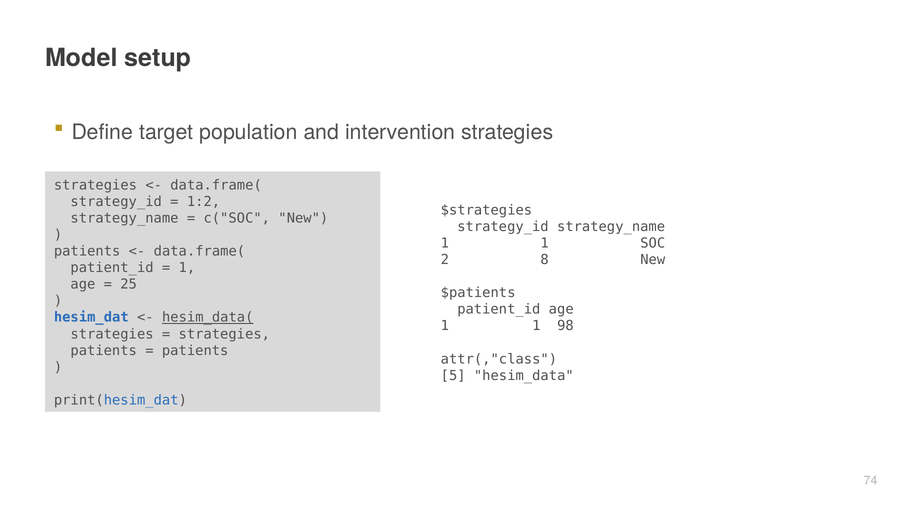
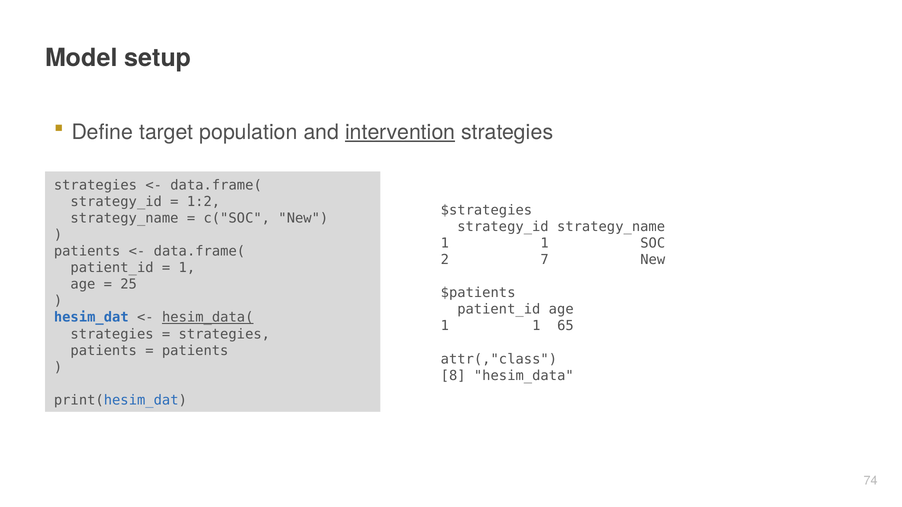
intervention underline: none -> present (400, 132)
8: 8 -> 7 (545, 260)
98: 98 -> 65 (565, 326)
5: 5 -> 8 (453, 376)
